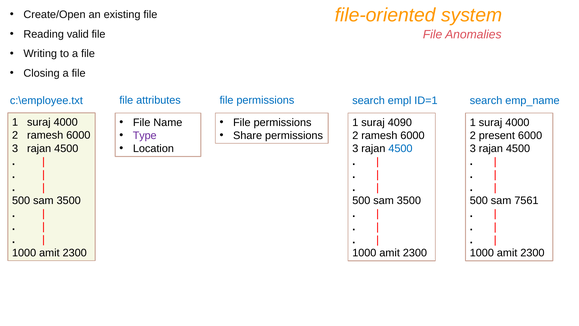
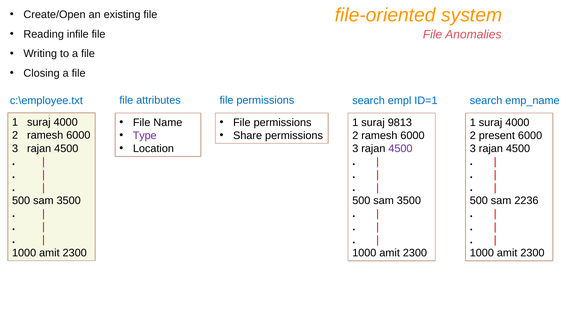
valid: valid -> infile (78, 34)
4090: 4090 -> 9813 (400, 122)
4500 colour: blue -> purple (400, 148)
7561: 7561 -> 2236 (526, 200)
